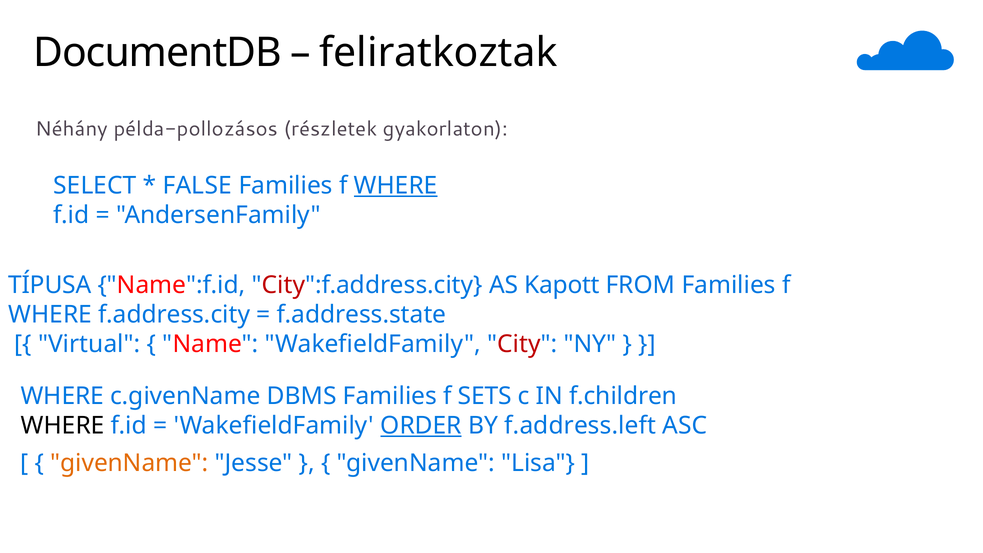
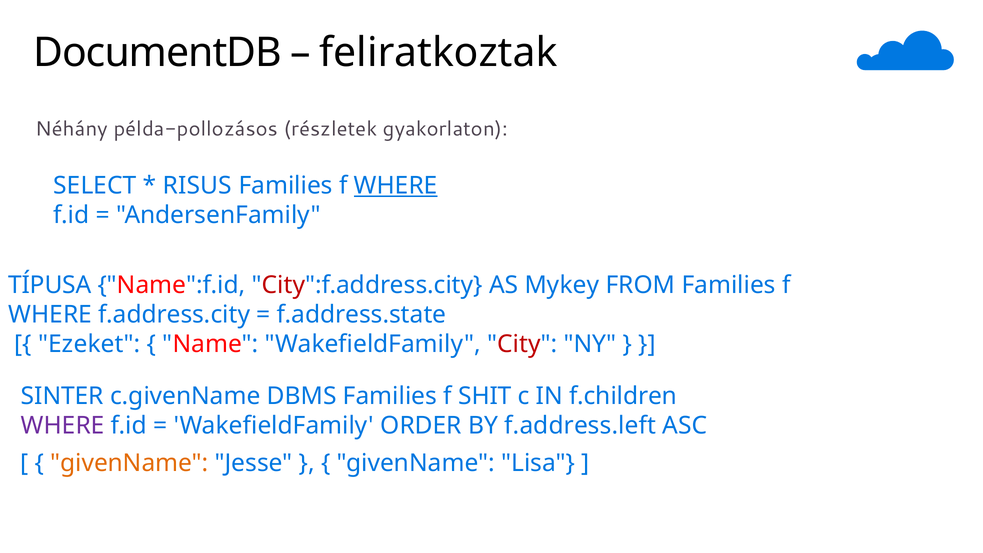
FALSE: FALSE -> RISUS (197, 186)
Kapott: Kapott -> Mykey (562, 285)
Virtual: Virtual -> Ezeket (89, 344)
WHERE: WHERE -> SINTER (62, 396)
SETS: SETS -> SHIT (485, 396)
WHERE colour: black -> purple (63, 426)
ORDER underline: present -> none (421, 426)
